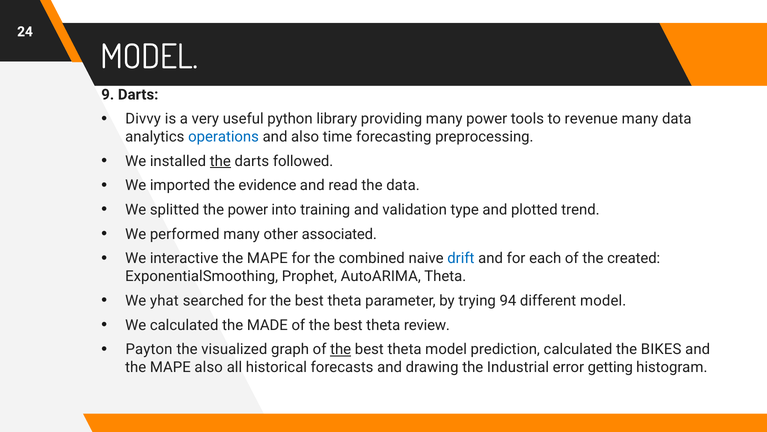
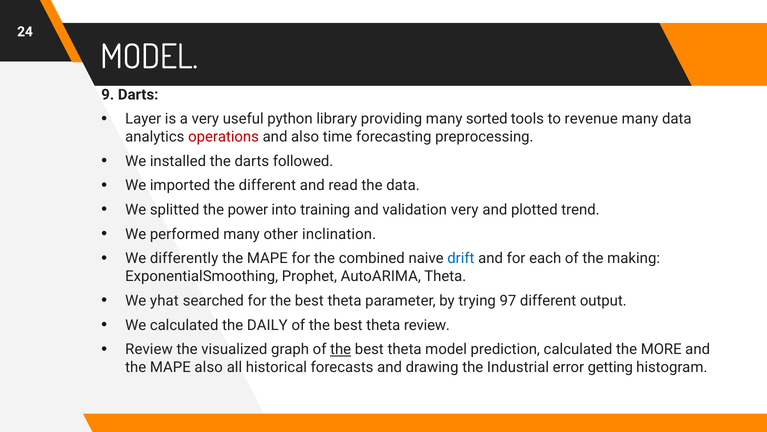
Divvy: Divvy -> Layer (143, 119)
many power: power -> sorted (487, 119)
operations colour: blue -> red (224, 137)
the underline: present -> none (220, 161)
the evidence: evidence -> different (267, 185)
validation type: type -> very (465, 210)
associated: associated -> inclination (339, 234)
interactive: interactive -> differently (184, 258)
created: created -> making (634, 258)
94: 94 -> 97 (508, 300)
different model: model -> output (603, 300)
MADE: MADE -> DAILY (267, 325)
Payton: Payton -> Review (149, 349)
BIKES: BIKES -> MORE (661, 349)
